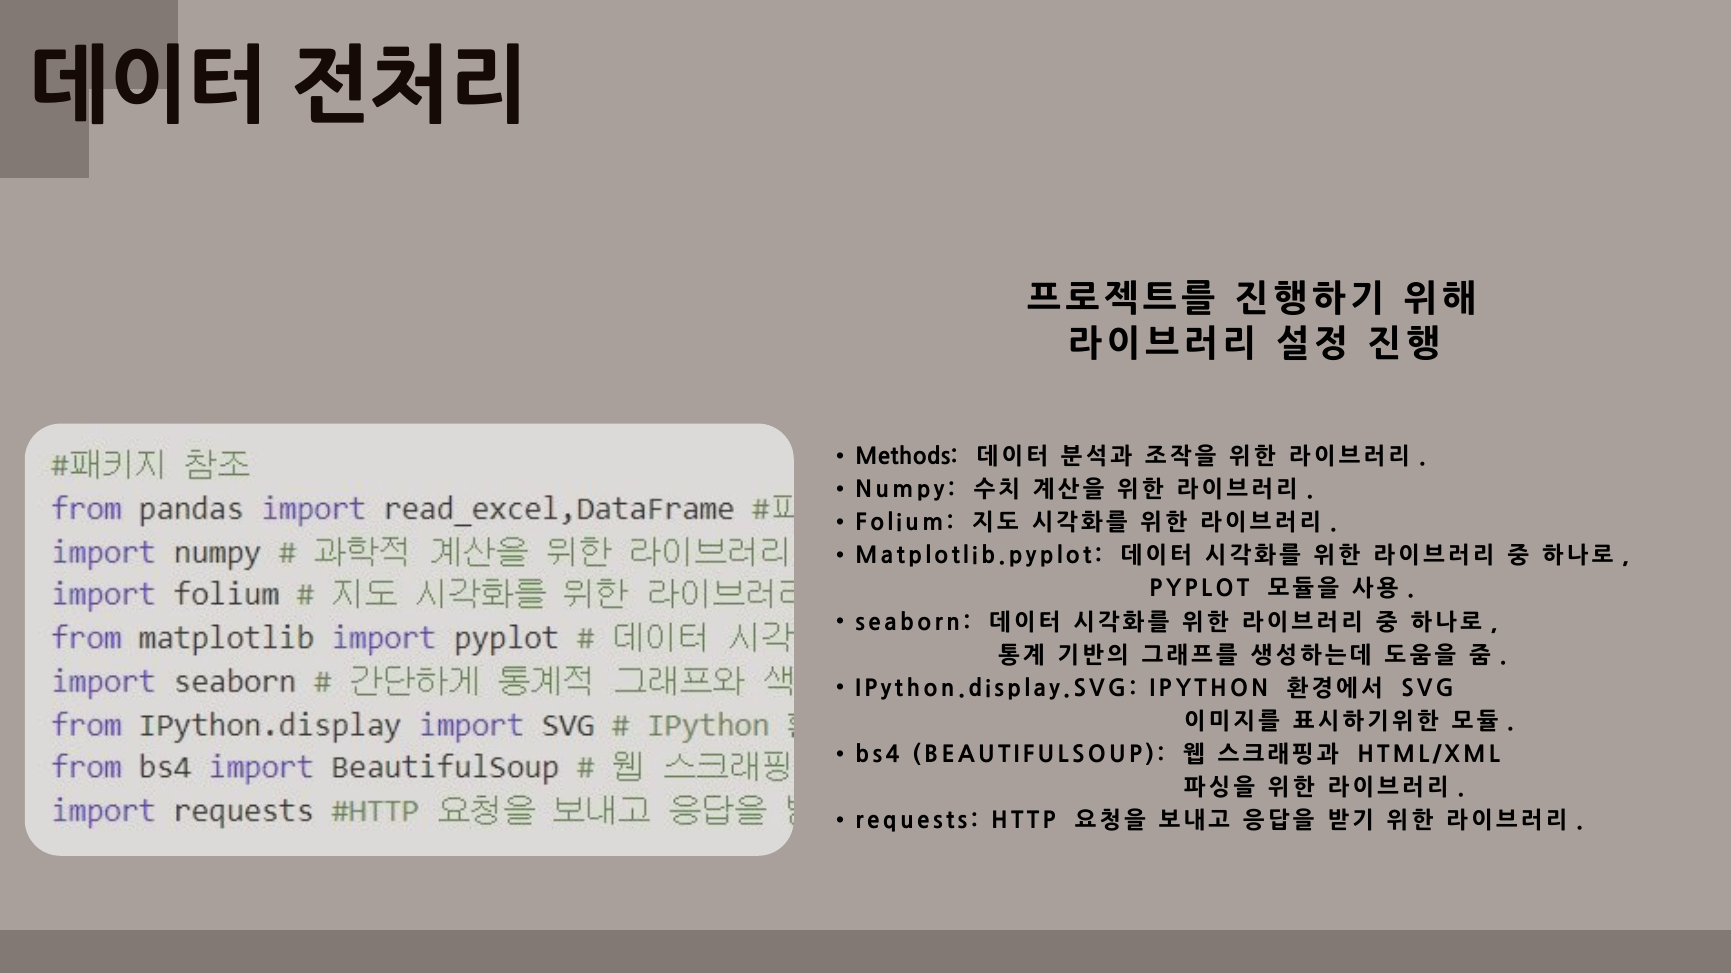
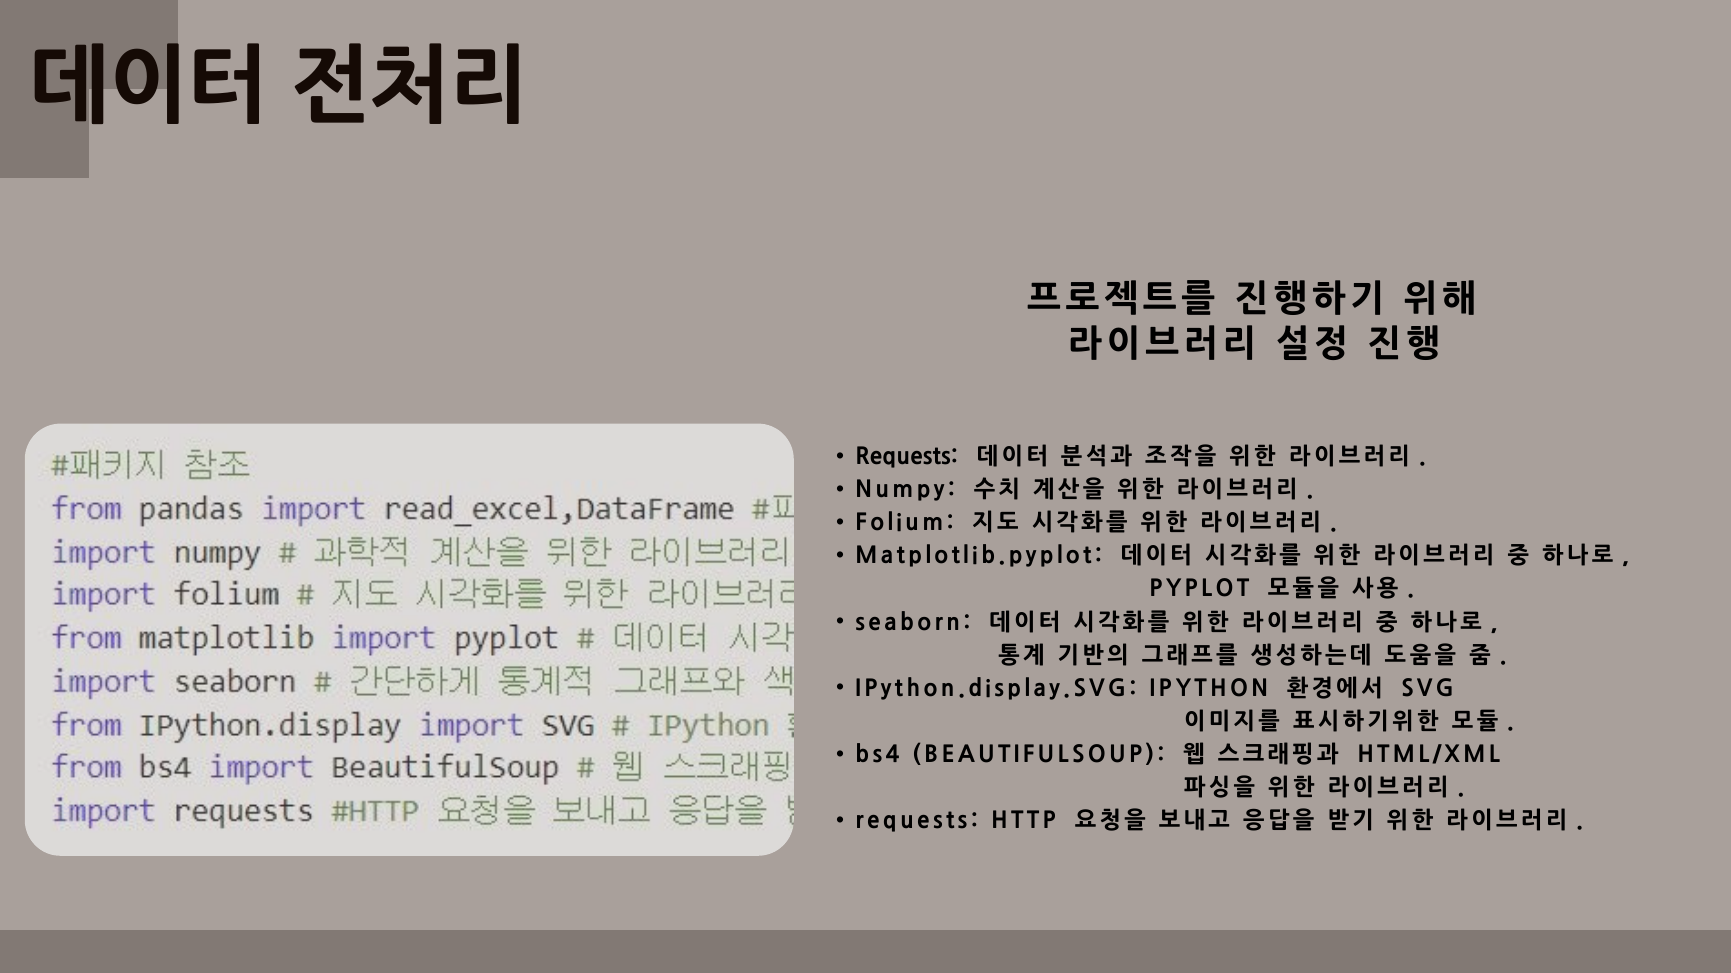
Methods: Methods -> Requests (907, 457)
